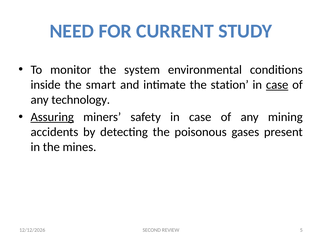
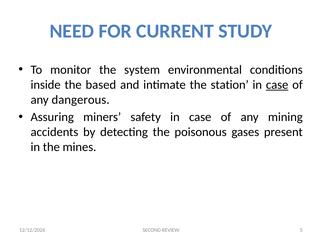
smart: smart -> based (101, 85)
technology: technology -> dangerous (81, 100)
Assuring underline: present -> none (52, 117)
